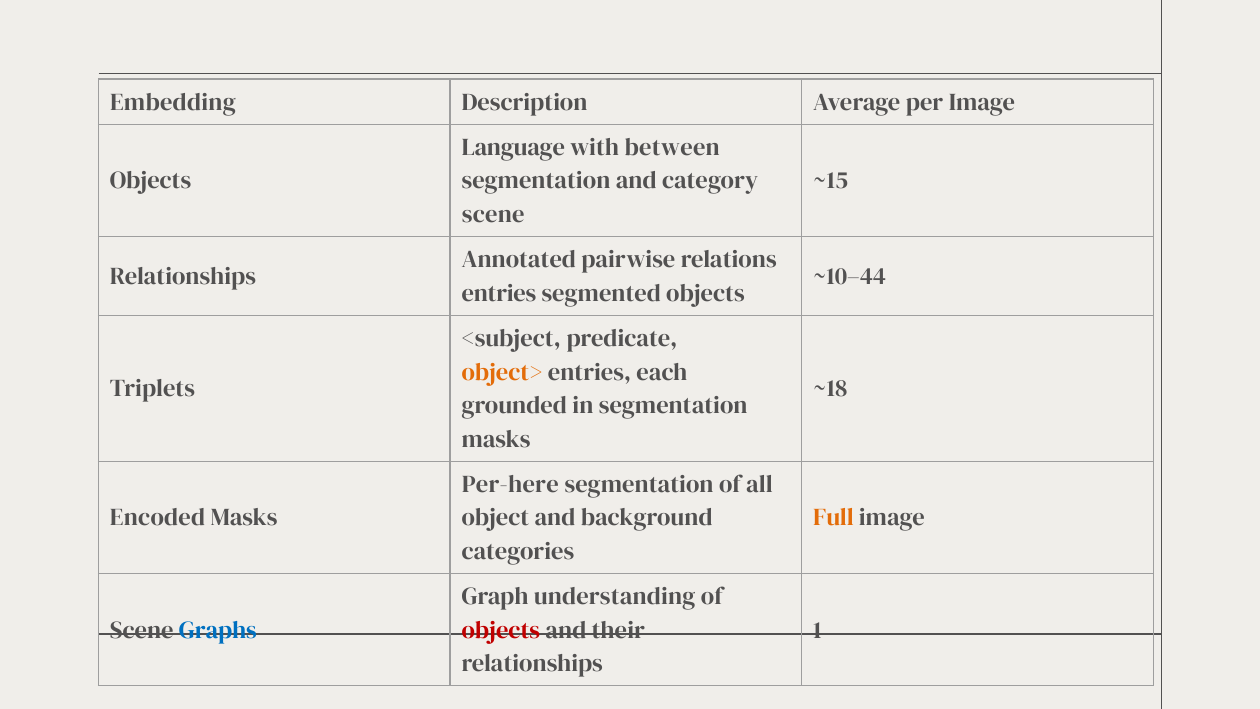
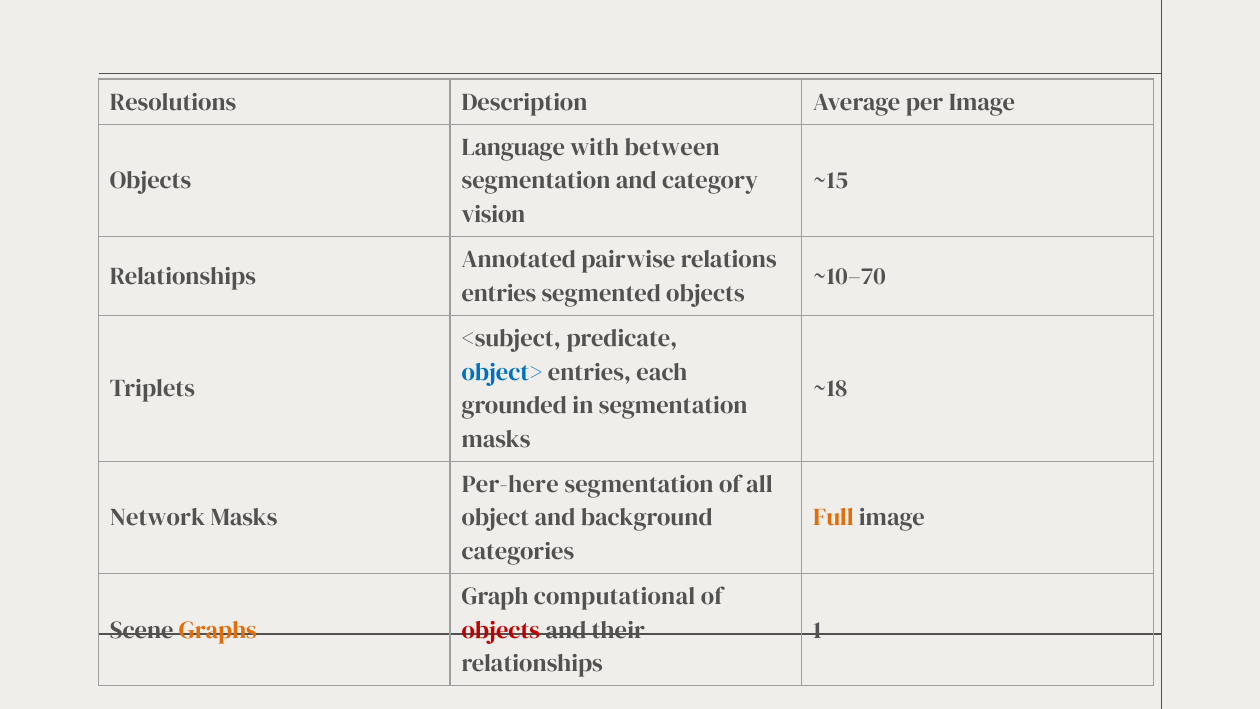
Embedding: Embedding -> Resolutions (173, 102)
scene: scene -> vision (493, 214)
~10–44: ~10–44 -> ~10–70 (849, 276)
object> colour: orange -> blue (502, 372)
Encoded: Encoded -> Network (158, 518)
understanding: understanding -> computational (615, 596)
Graphs colour: blue -> orange (218, 630)
